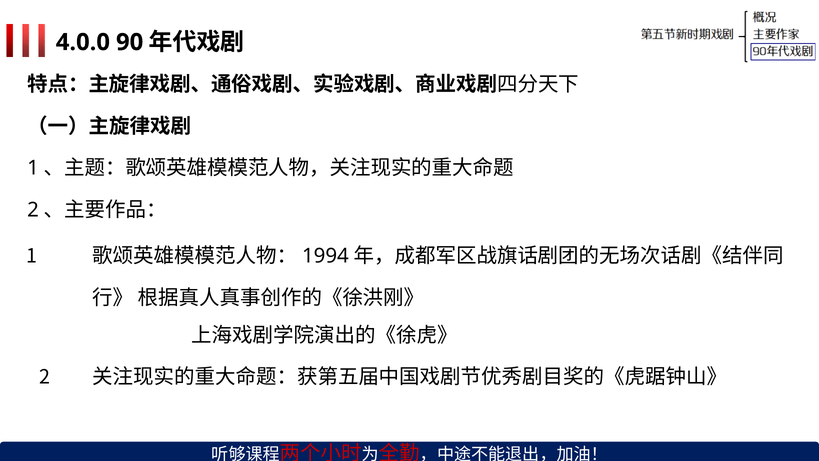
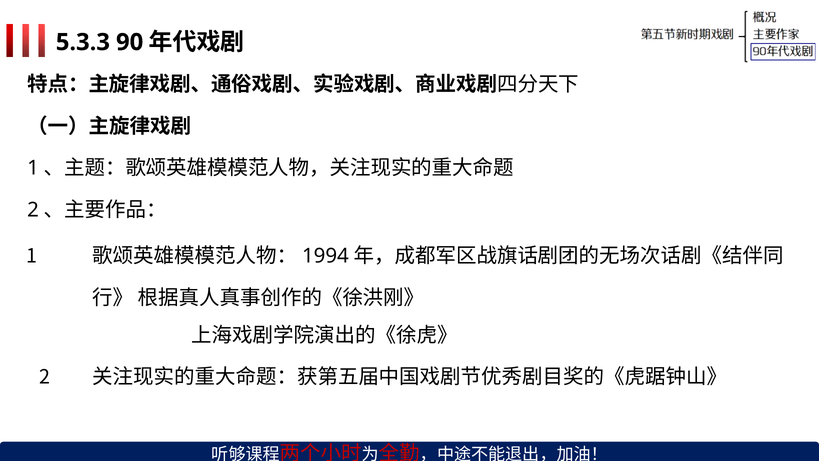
4.0.0: 4.0.0 -> 5.3.3 (83, 42)
